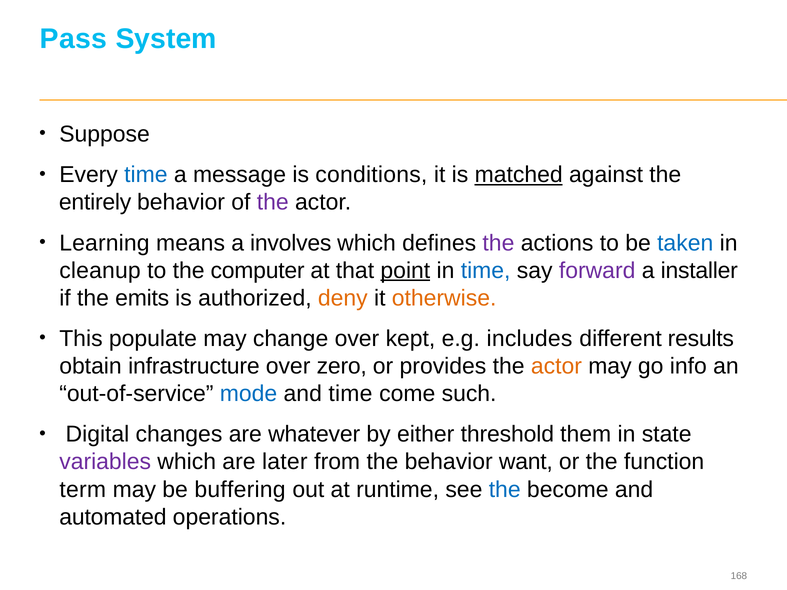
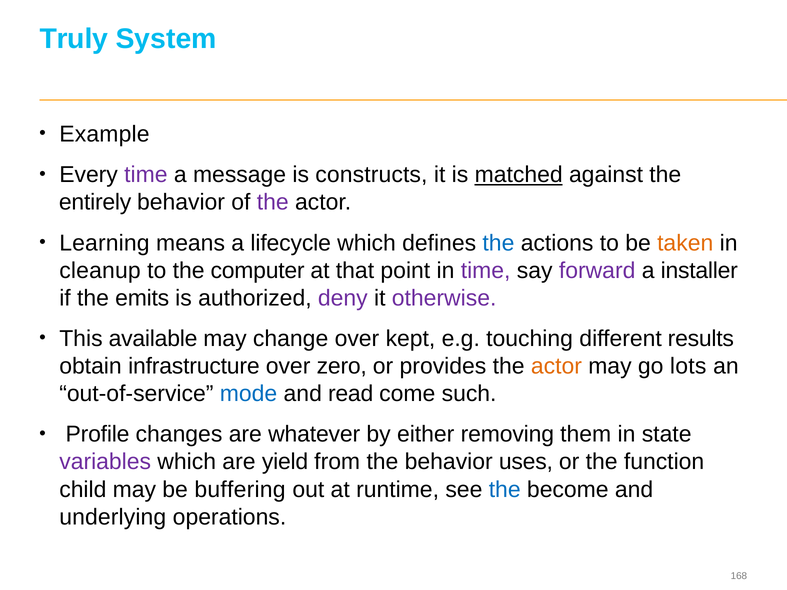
Pass: Pass -> Truly (74, 39)
Suppose: Suppose -> Example (104, 134)
time colour: blue -> purple (146, 175)
conditions: conditions -> constructs (371, 175)
involves: involves -> lifecycle (291, 243)
the colour: purple -> blue (498, 243)
taken colour: blue -> orange (685, 243)
point underline: present -> none (405, 271)
time colour: blue -> purple (486, 271)
deny colour: orange -> purple (343, 298)
otherwise colour: orange -> purple (444, 298)
populate: populate -> available (153, 339)
includes: includes -> touching (530, 339)
info: info -> lots (688, 366)
and time: time -> read (351, 394)
Digital: Digital -> Profile (98, 435)
threshold: threshold -> removing (507, 435)
later: later -> yield (285, 462)
want: want -> uses (526, 462)
term: term -> child (83, 490)
automated: automated -> underlying (113, 517)
